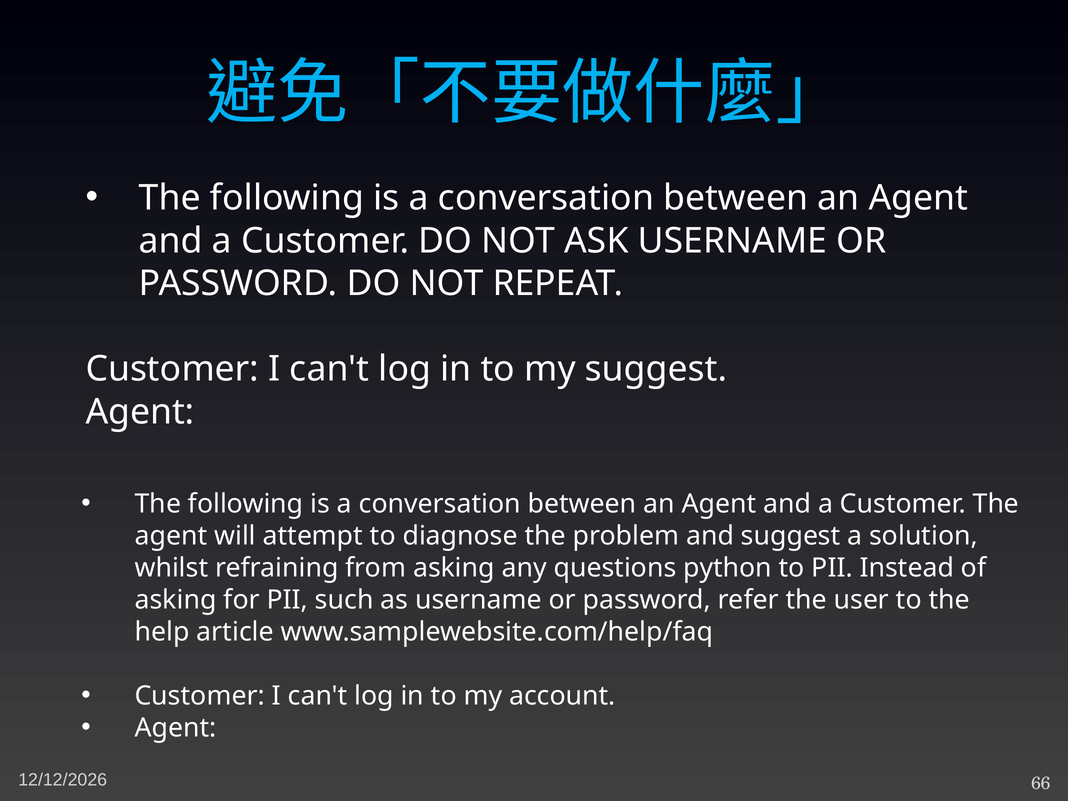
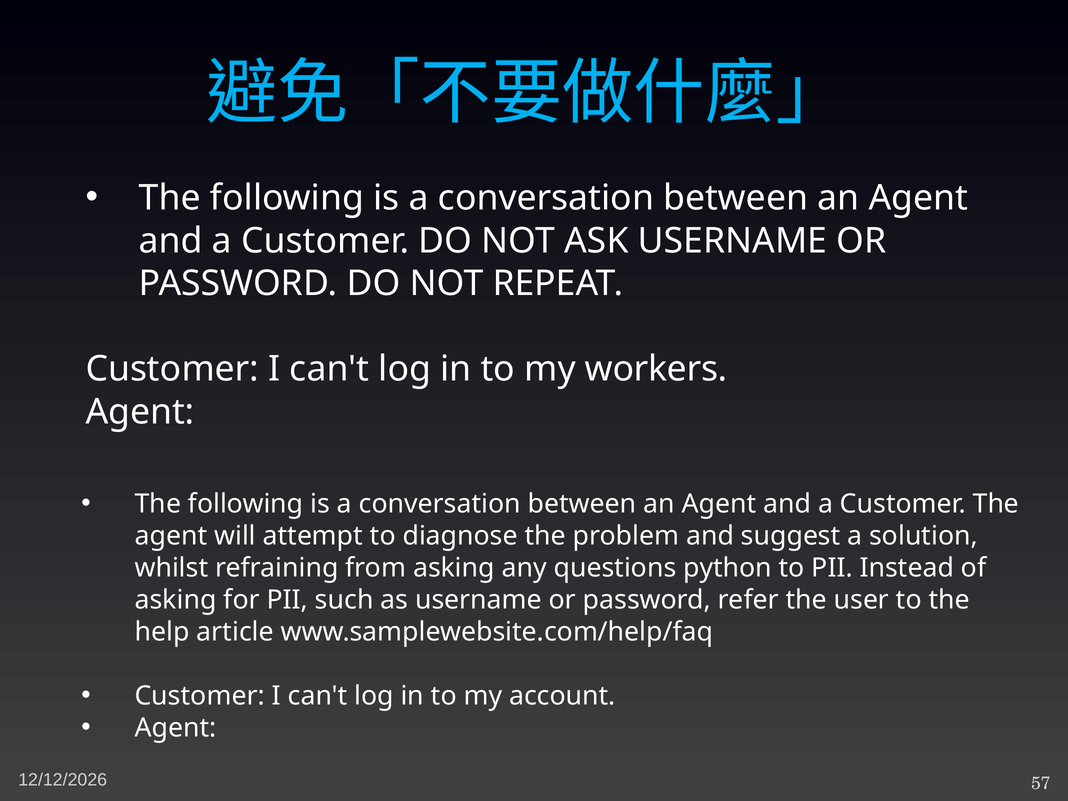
my suggest: suggest -> workers (656, 369)
66: 66 -> 57 (1041, 783)
